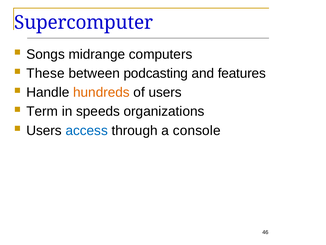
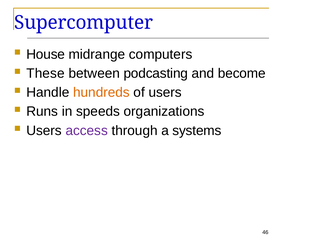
Songs: Songs -> House (46, 54)
features: features -> become (242, 73)
Term: Term -> Runs (42, 111)
access colour: blue -> purple (87, 130)
console: console -> systems (197, 130)
